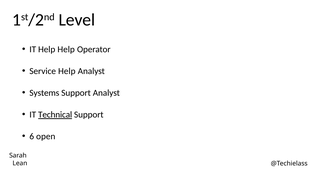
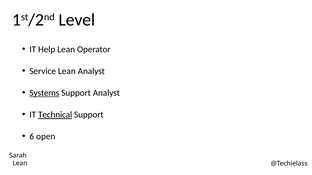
Help Help: Help -> Lean (66, 49)
Service Help: Help -> Lean (67, 71)
Systems underline: none -> present (44, 93)
